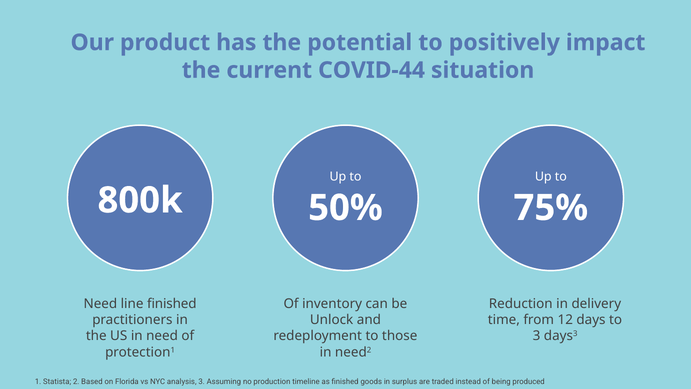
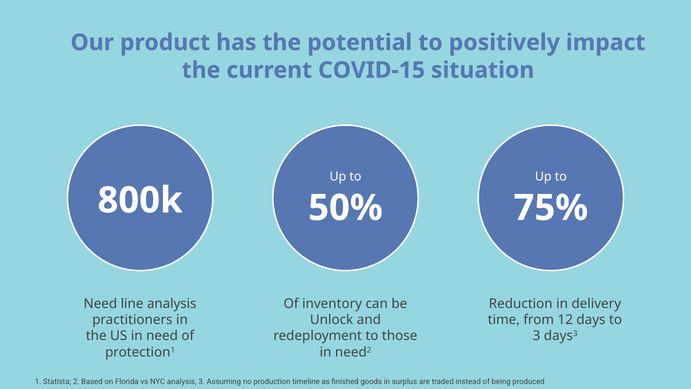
COVID-44: COVID-44 -> COVID-15 (372, 70)
line finished: finished -> analysis (172, 303)
